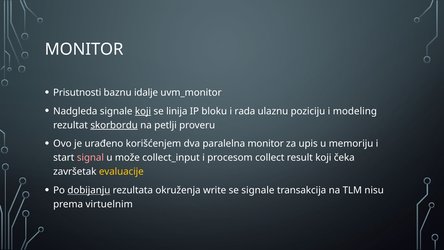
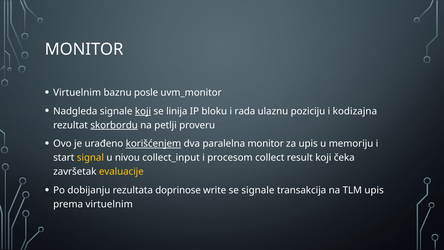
Prisutnosti: Prisutnosti -> Virtuelnim (77, 92)
idalje: idalje -> posle (146, 92)
modeling: modeling -> kodizajna (355, 111)
korišćenjem underline: none -> present (153, 144)
signal colour: pink -> yellow (90, 158)
može: može -> nivou (127, 158)
dobijanju underline: present -> none (89, 190)
okruženja: okruženja -> doprinose (178, 190)
TLM nisu: nisu -> upis (374, 190)
